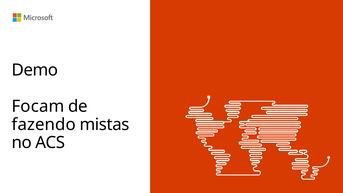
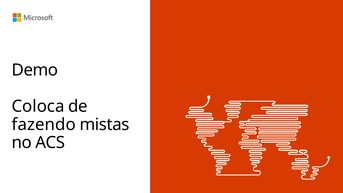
Focam: Focam -> Coloca (38, 106)
